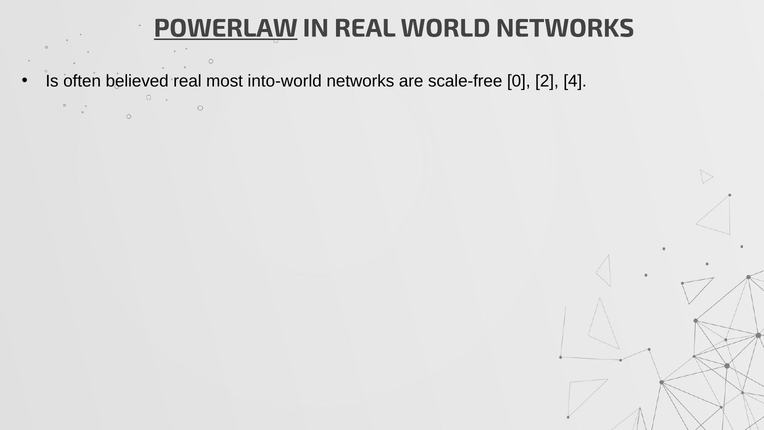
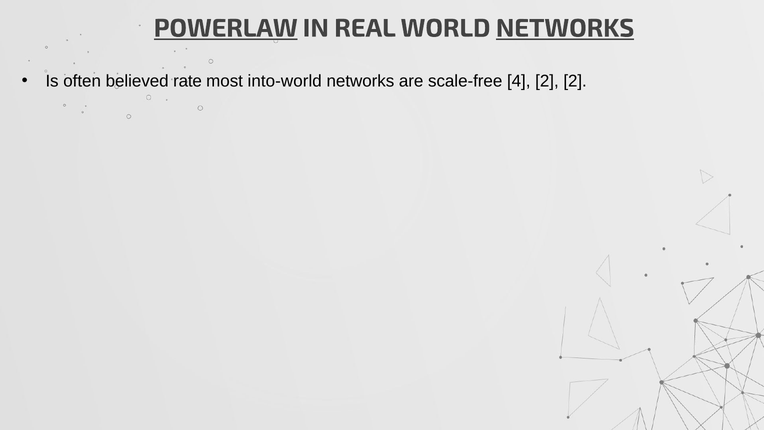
NETWORKS underline: none -> present (565, 28)
believed real: real -> rate (188, 81)
0: 0 -> 4 (519, 81)
2 4: 4 -> 2 (575, 81)
